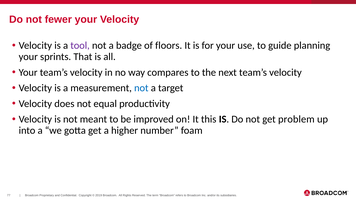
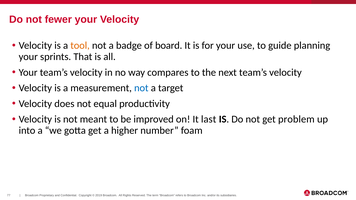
tool colour: purple -> orange (80, 46)
floors: floors -> board (169, 46)
this: this -> last (209, 119)
